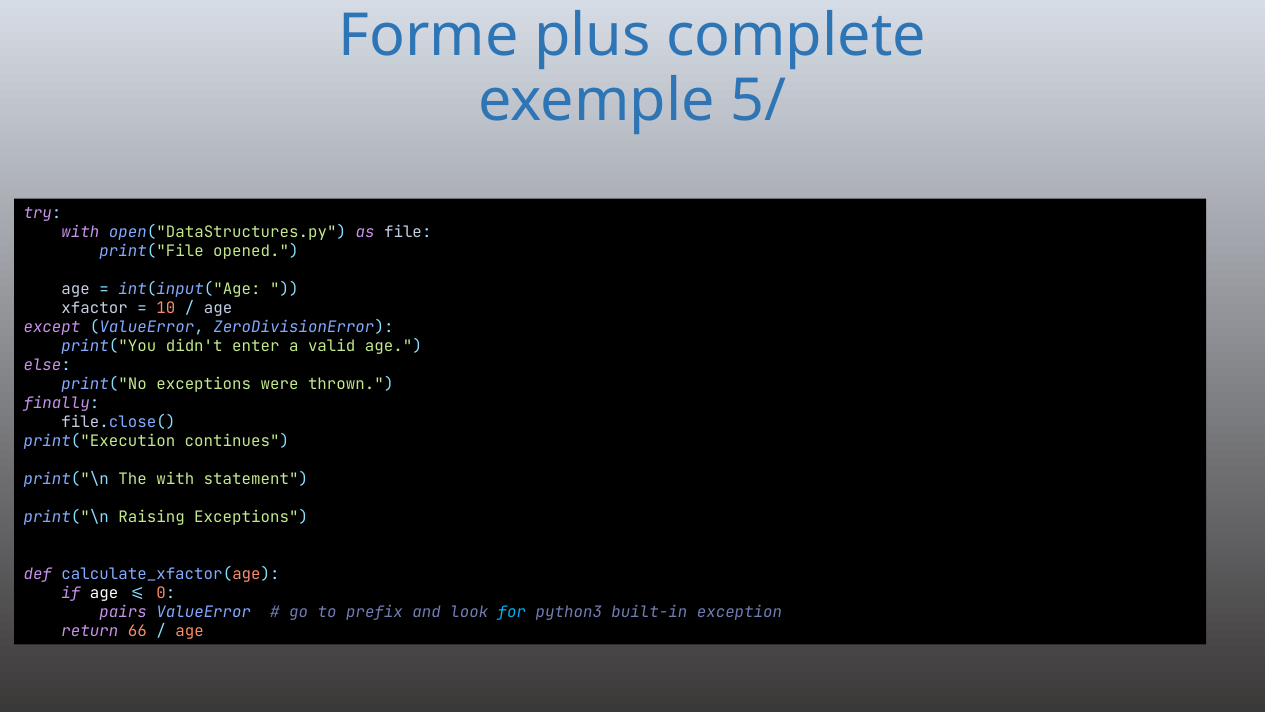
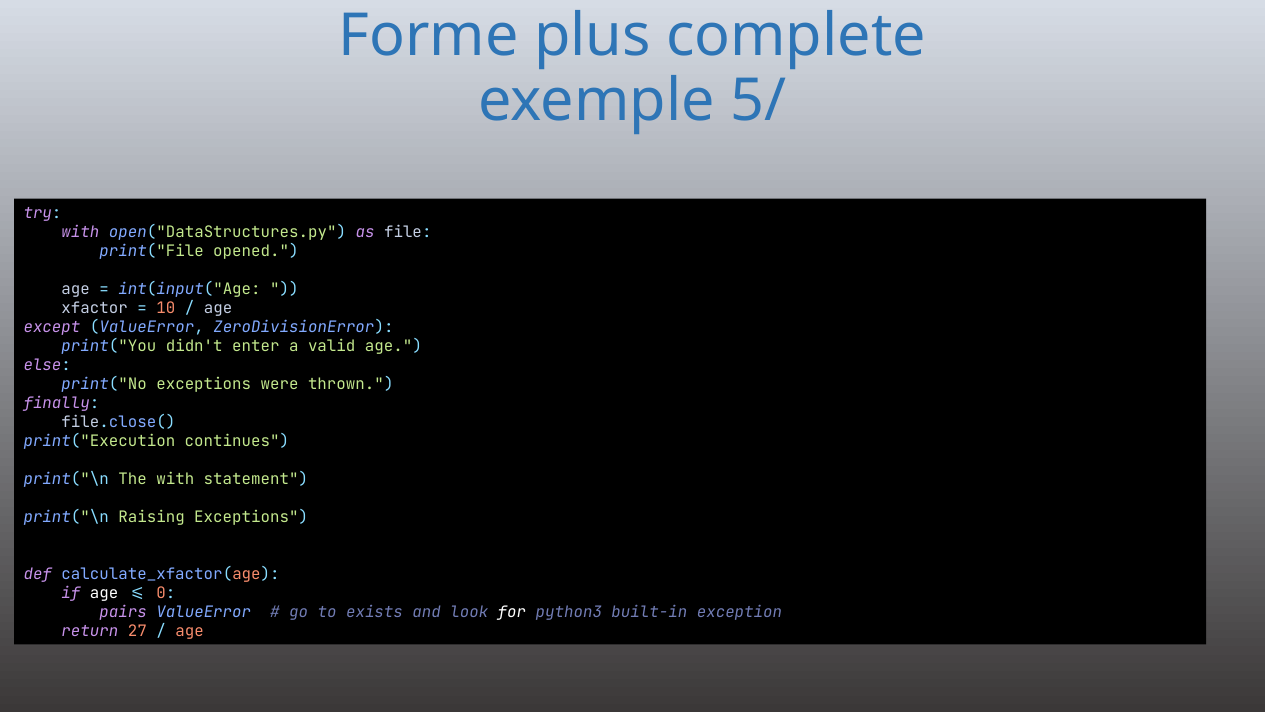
prefix: prefix -> exists (374, 612)
for colour: light blue -> white (512, 612)
66: 66 -> 27 (137, 631)
